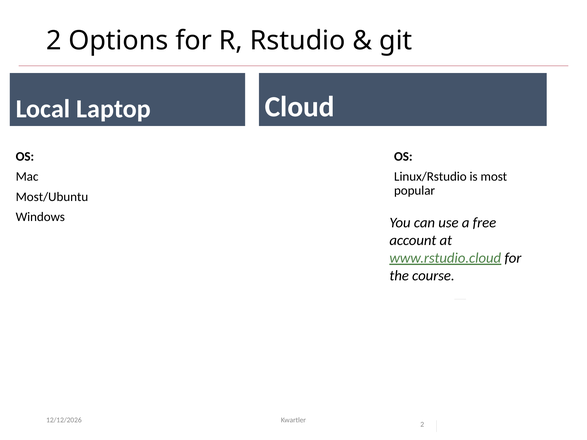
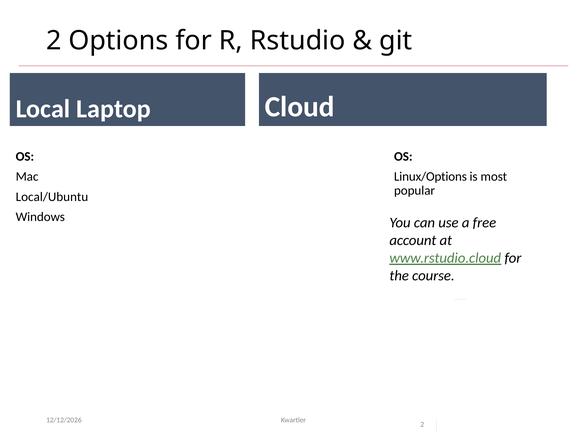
Linux/Rstudio: Linux/Rstudio -> Linux/Options (430, 177)
Most/Ubuntu: Most/Ubuntu -> Local/Ubuntu (52, 197)
